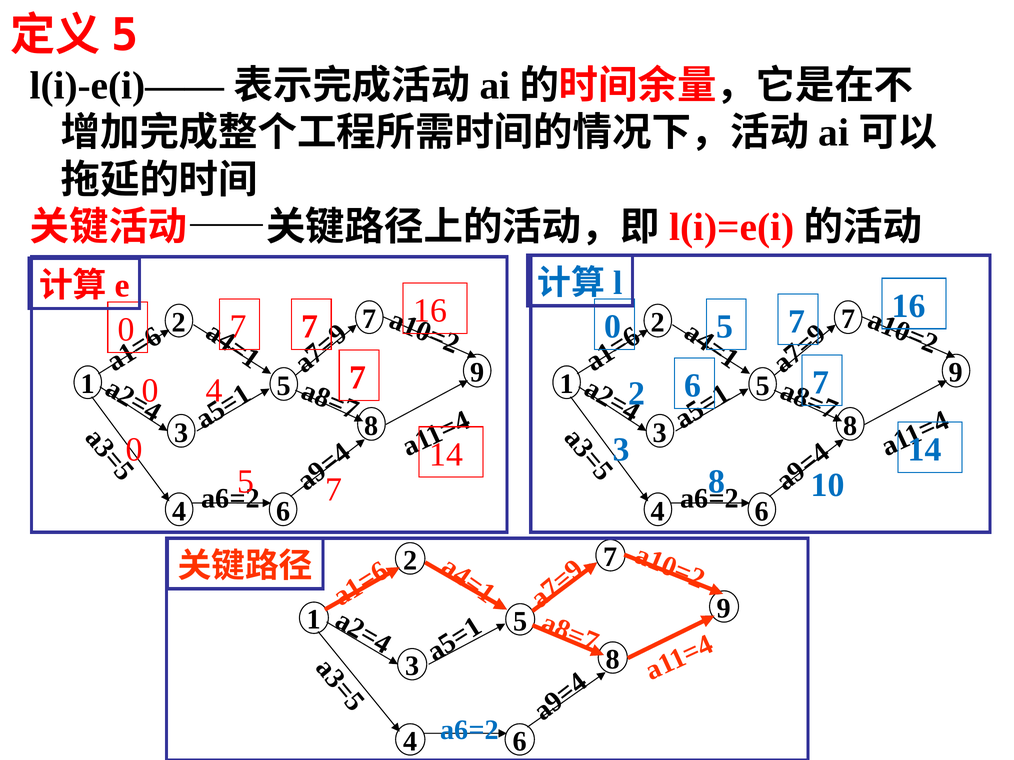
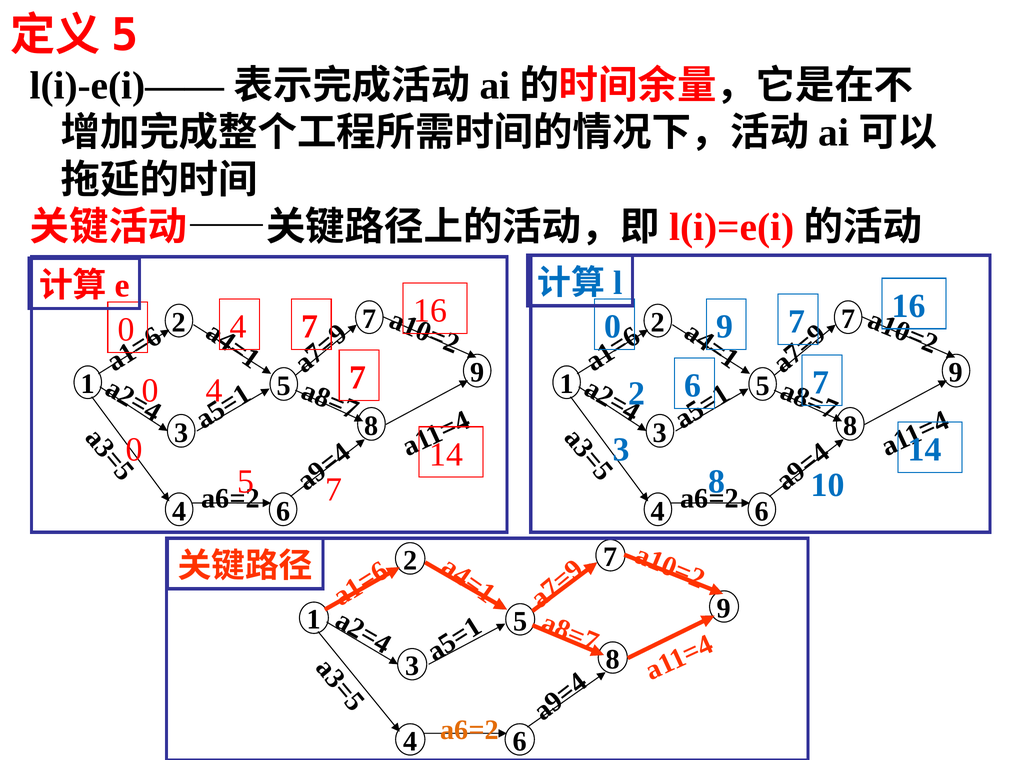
5: 5 -> 9 (725, 327)
7: 7 -> 4 (238, 327)
a6=2 colour: blue -> orange (469, 730)
